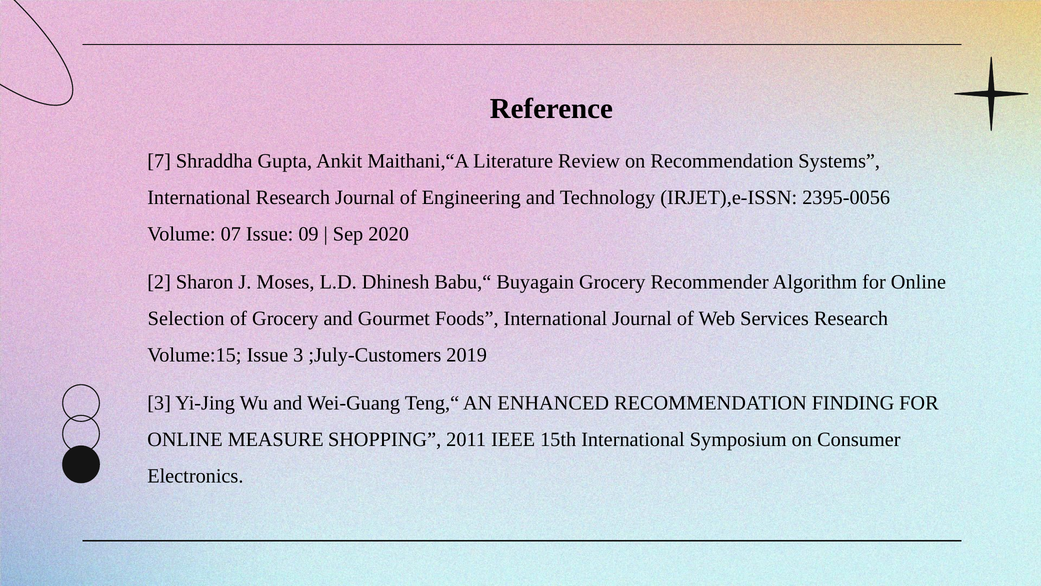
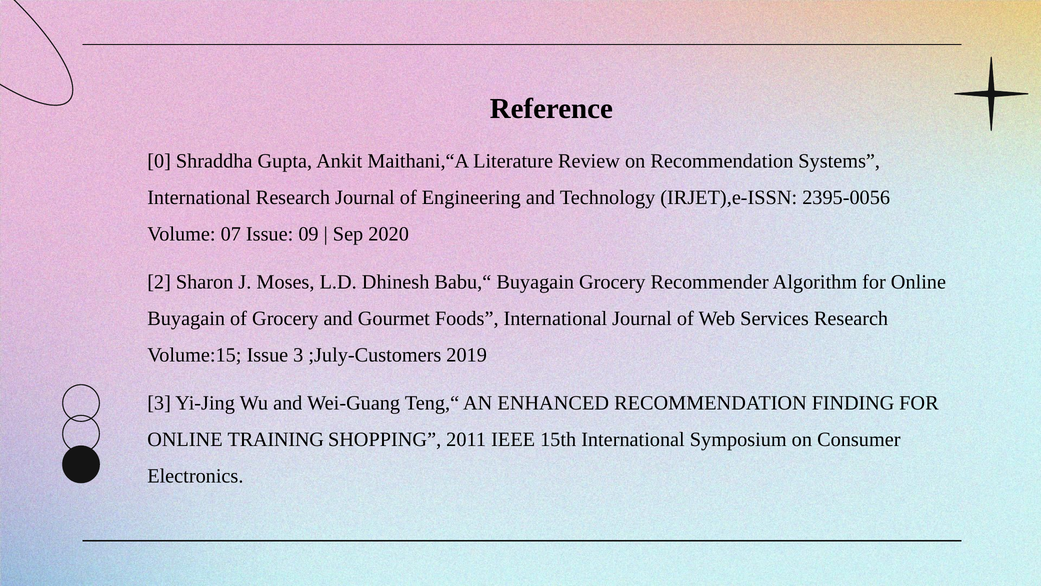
7: 7 -> 0 (159, 161)
Selection: Selection -> Buyagain (186, 318)
MEASURE: MEASURE -> TRAINING (276, 439)
